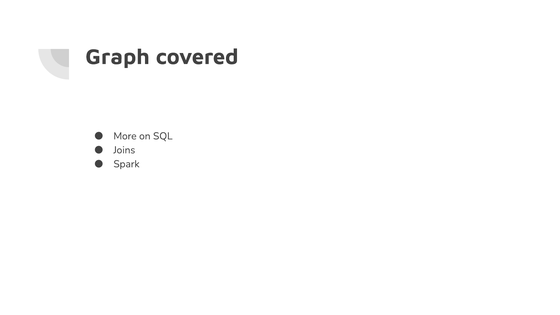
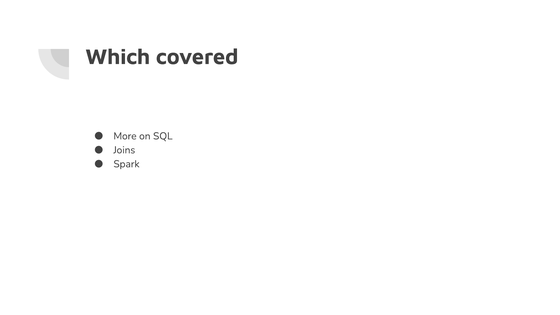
Graph: Graph -> Which (118, 57)
